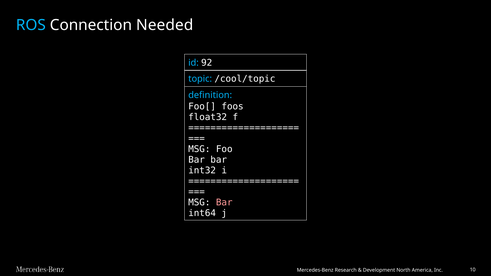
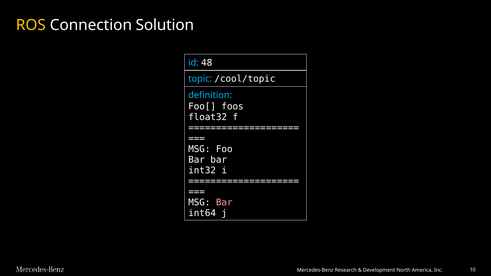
ROS colour: light blue -> yellow (31, 25)
Needed: Needed -> Solution (165, 25)
92: 92 -> 48 (207, 63)
